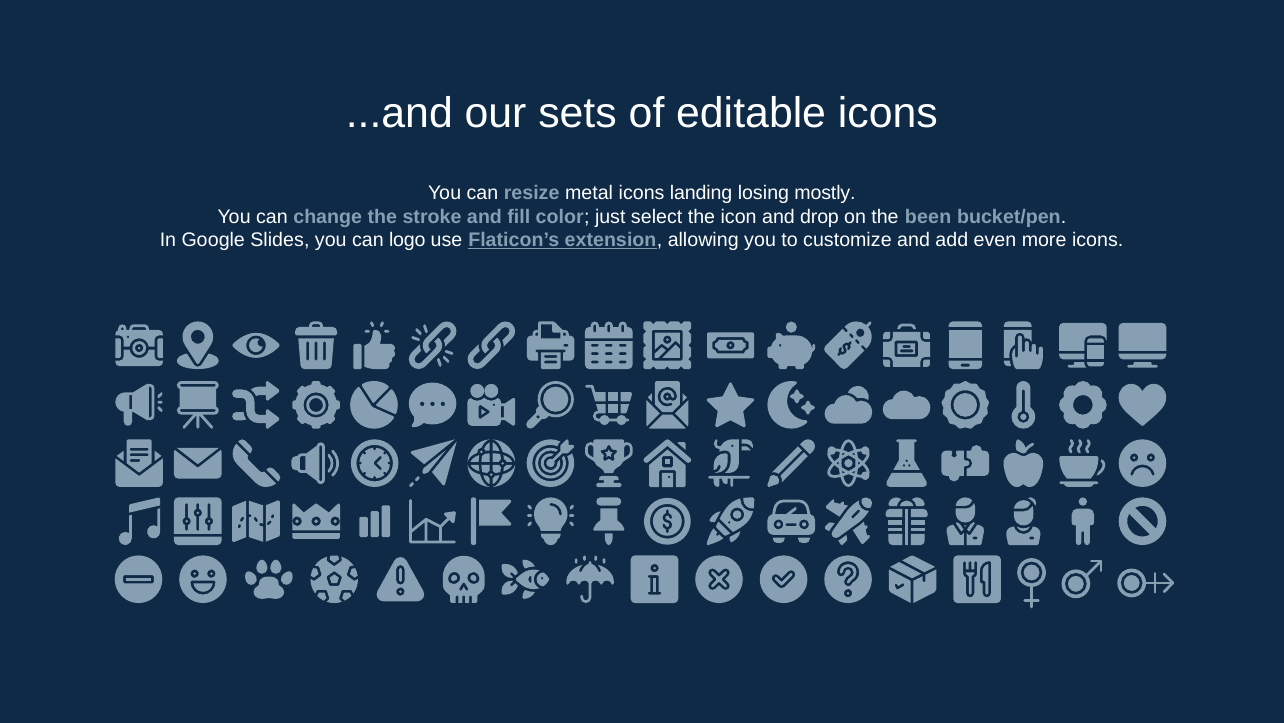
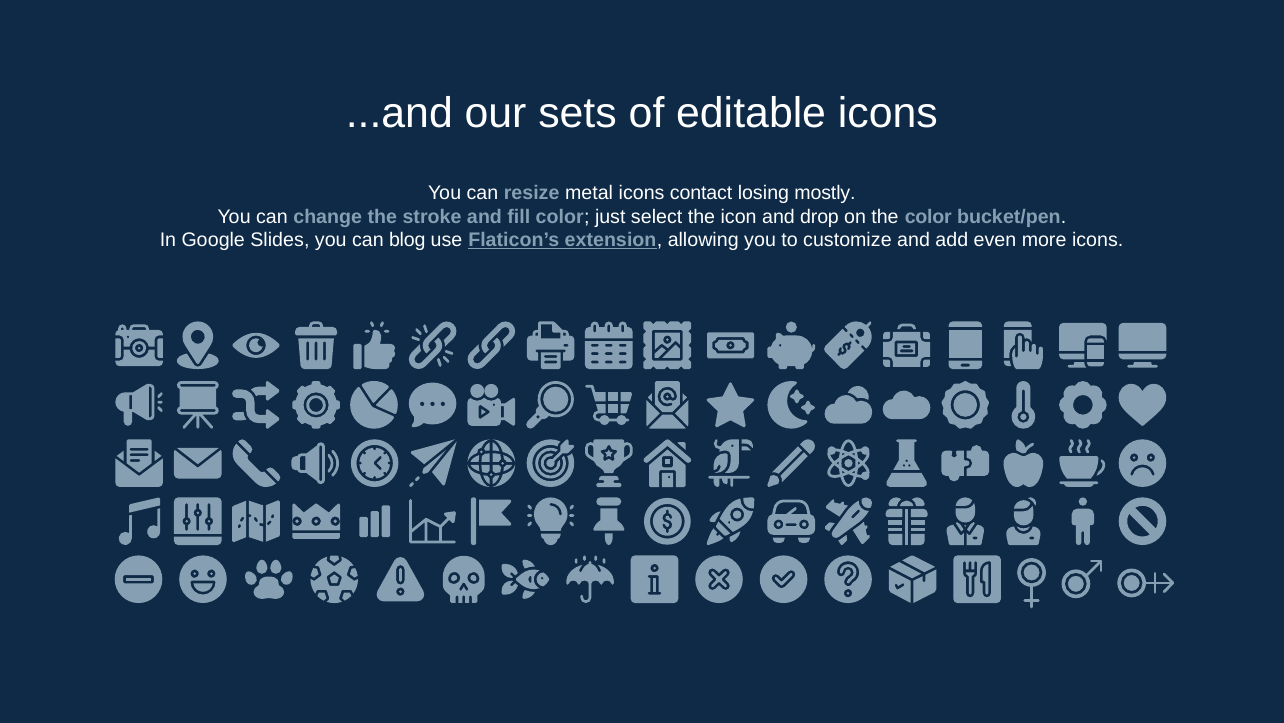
landing: landing -> contact (701, 193)
the been: been -> color (928, 216)
logo: logo -> blog (407, 240)
